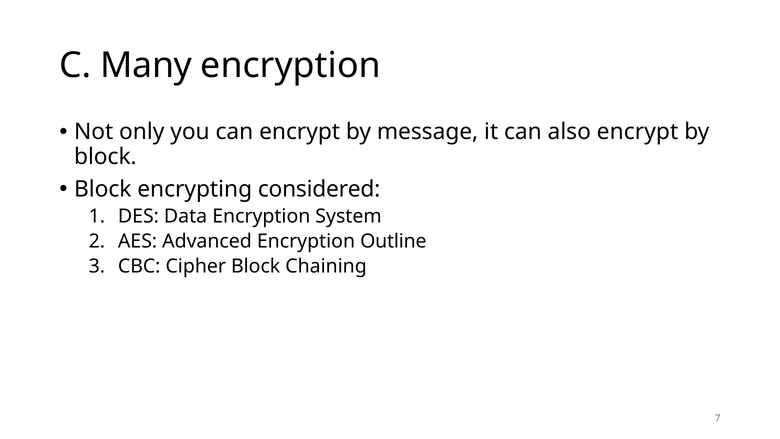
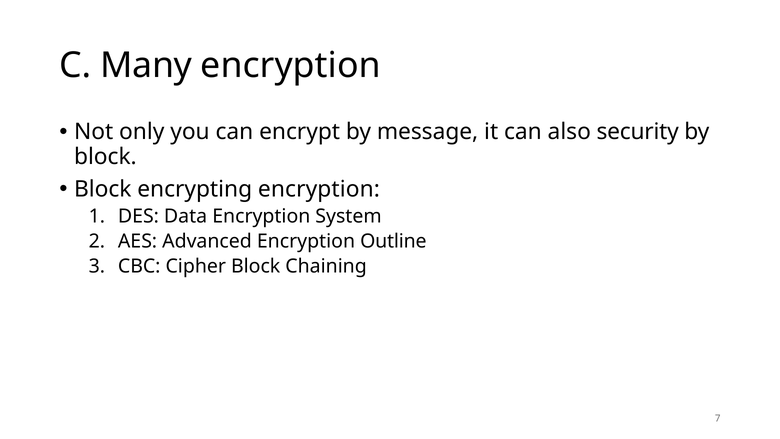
also encrypt: encrypt -> security (638, 132)
encrypting considered: considered -> encryption (319, 189)
